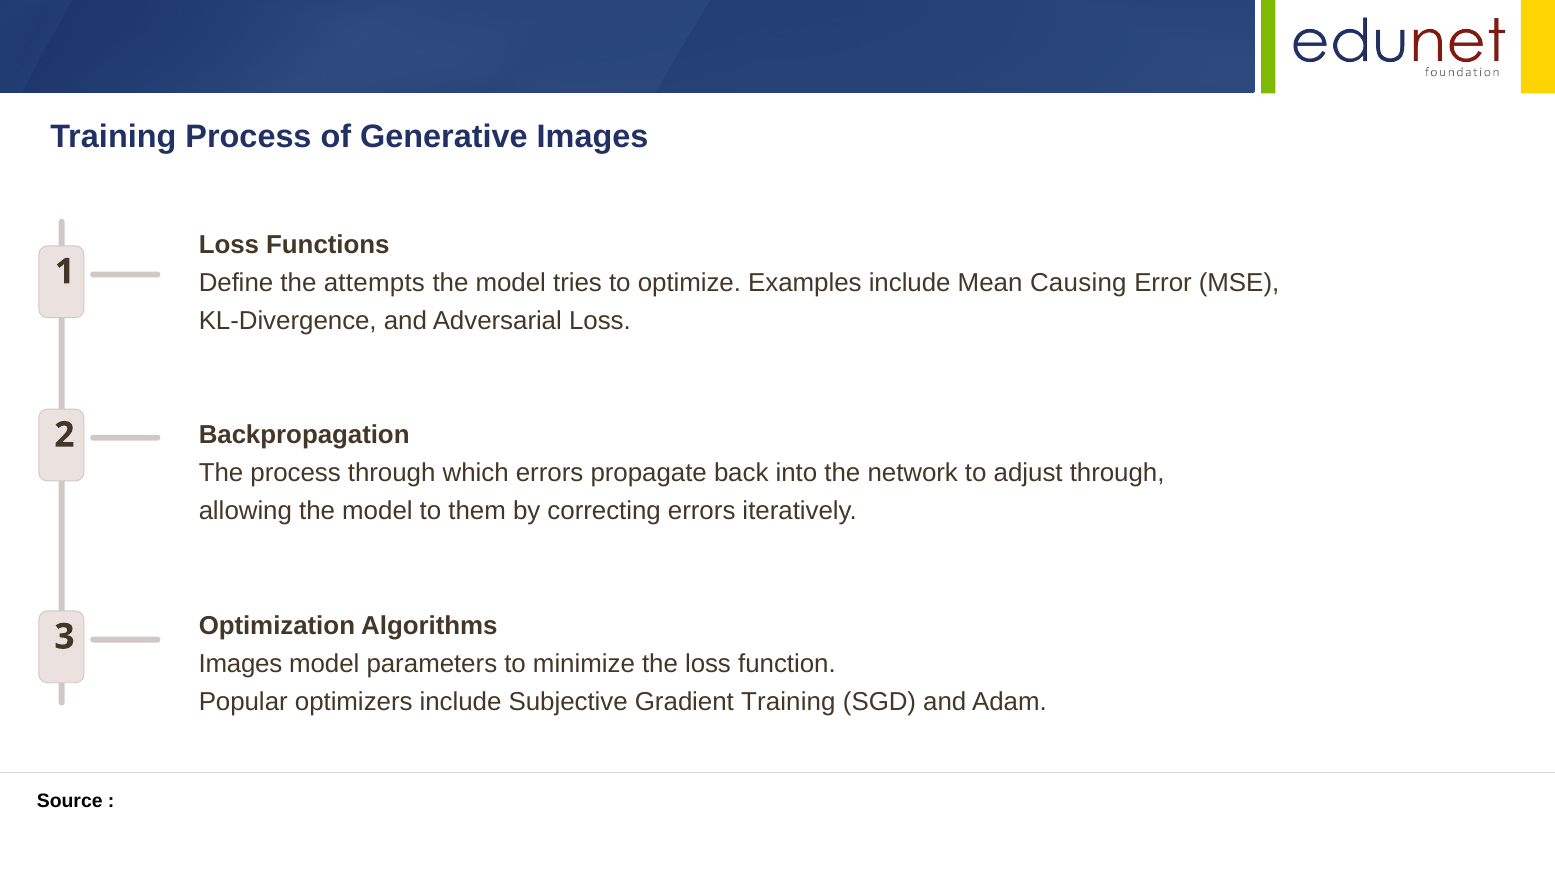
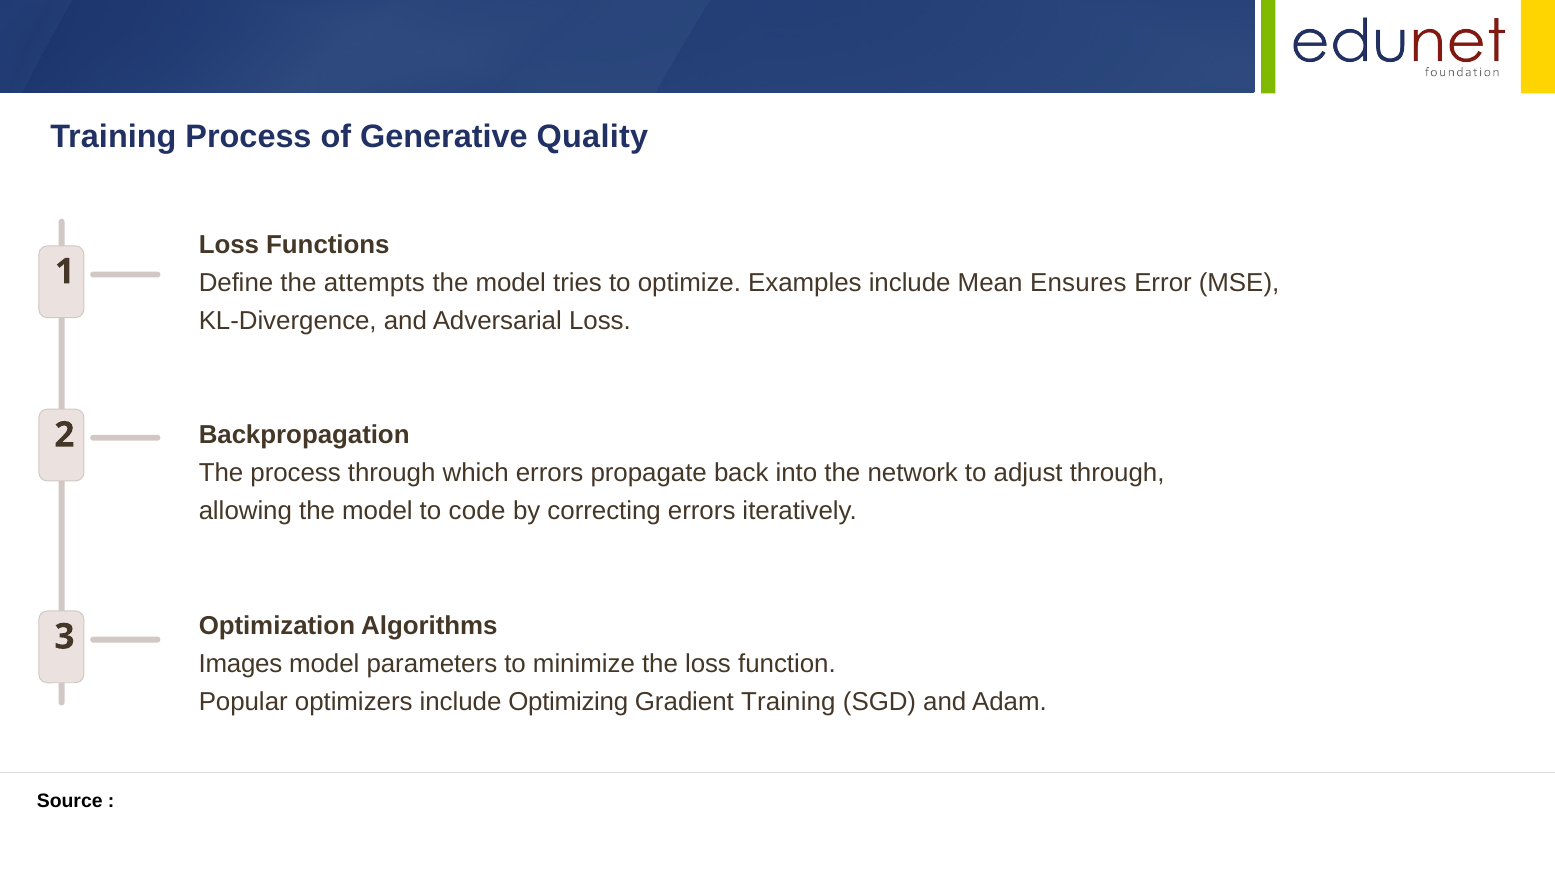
Generative Images: Images -> Quality (592, 137)
Causing: Causing -> Ensures (1078, 283)
them: them -> code (477, 511)
Subjective: Subjective -> Optimizing (568, 702)
